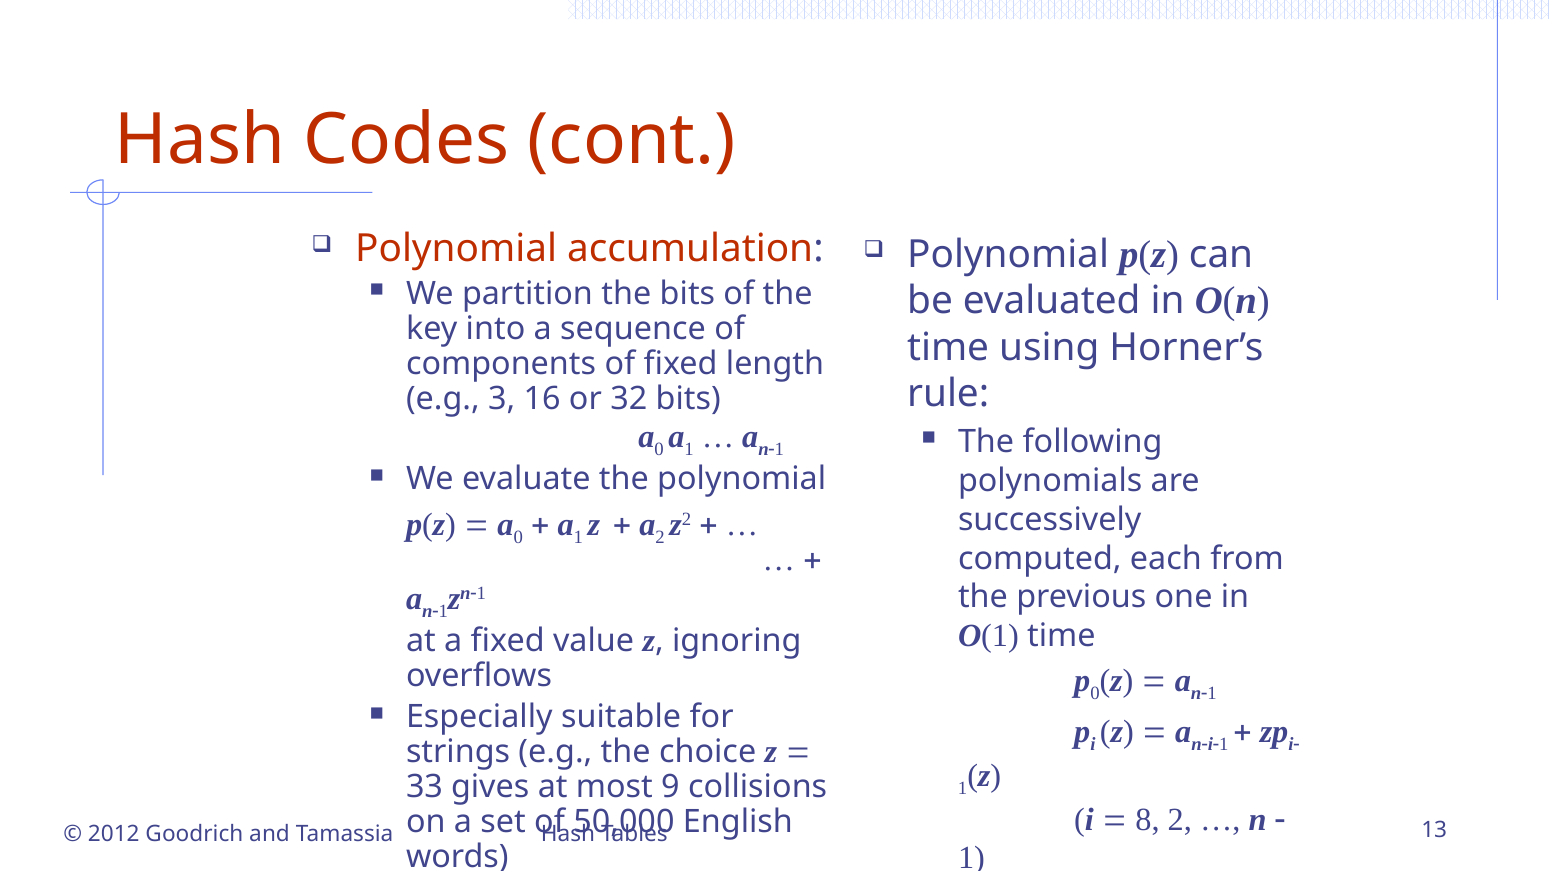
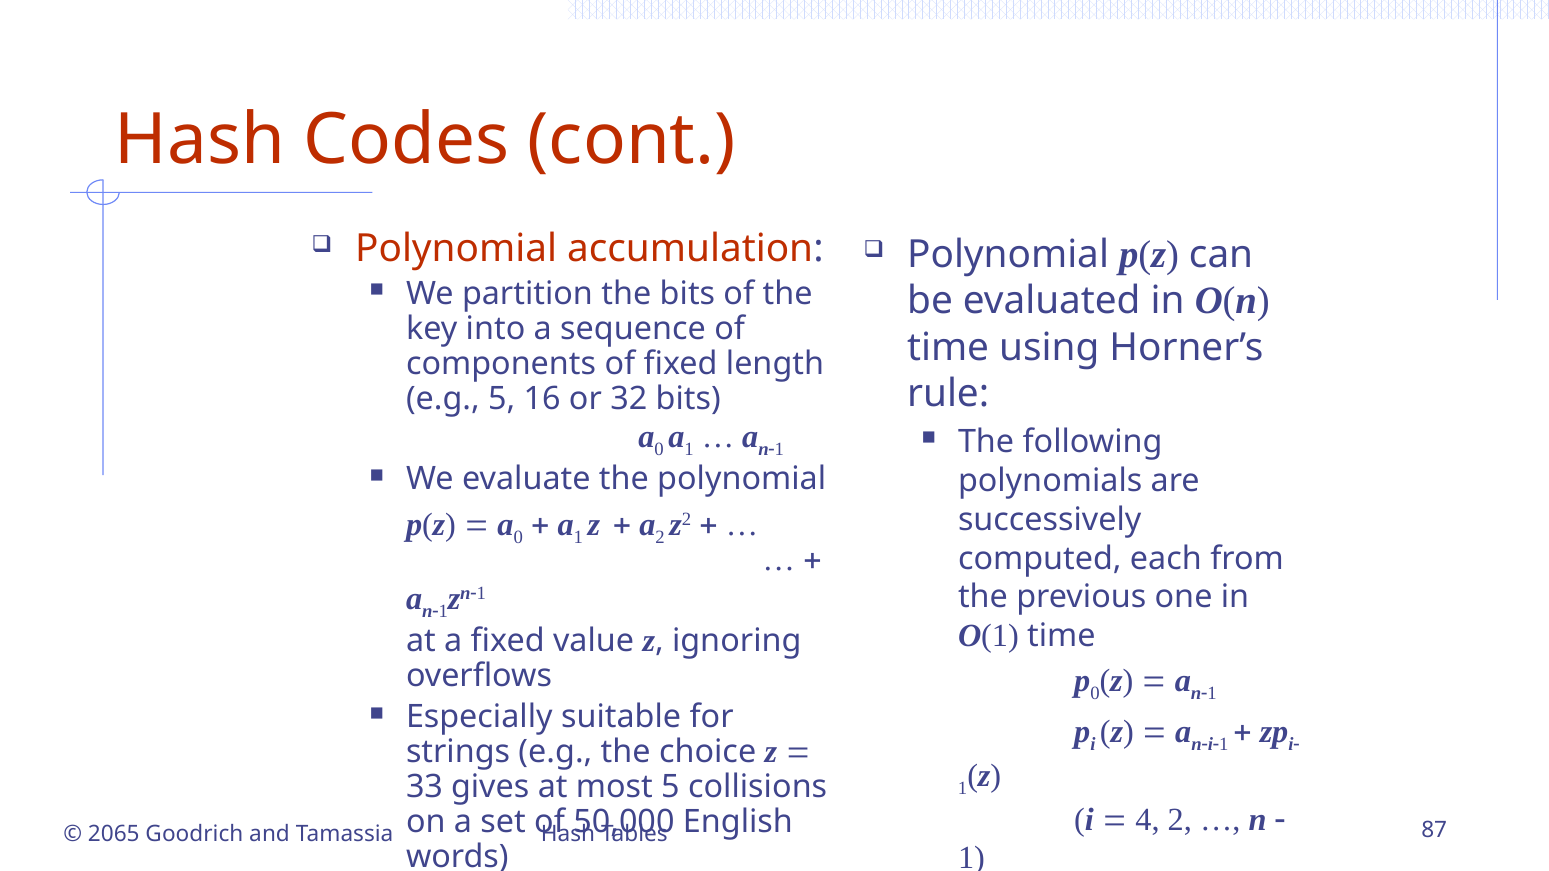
e.g 3: 3 -> 5 (502, 399)
most 9: 9 -> 5 (670, 787)
8: 8 -> 4 (1148, 820)
2012: 2012 -> 2065 (114, 834)
13: 13 -> 87 (1434, 831)
